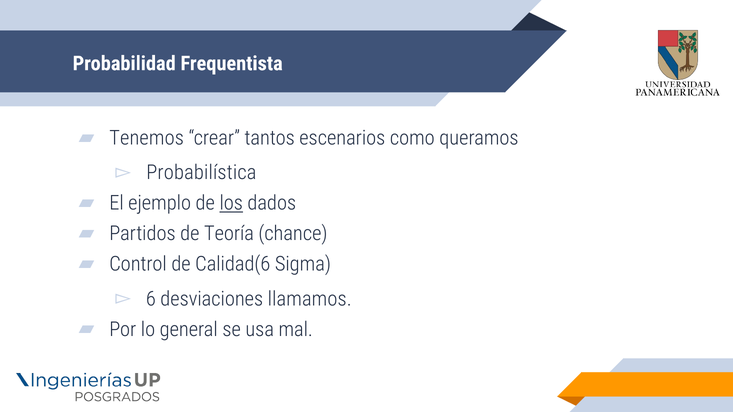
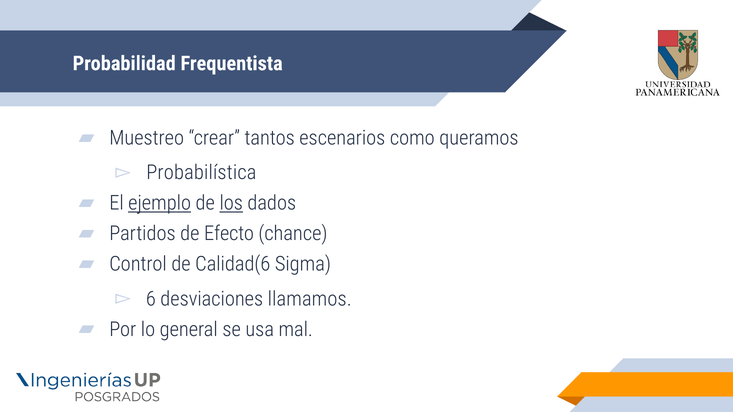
Tenemos: Tenemos -> Muestreo (147, 138)
ejemplo underline: none -> present (160, 203)
Teoría: Teoría -> Efecto (229, 234)
